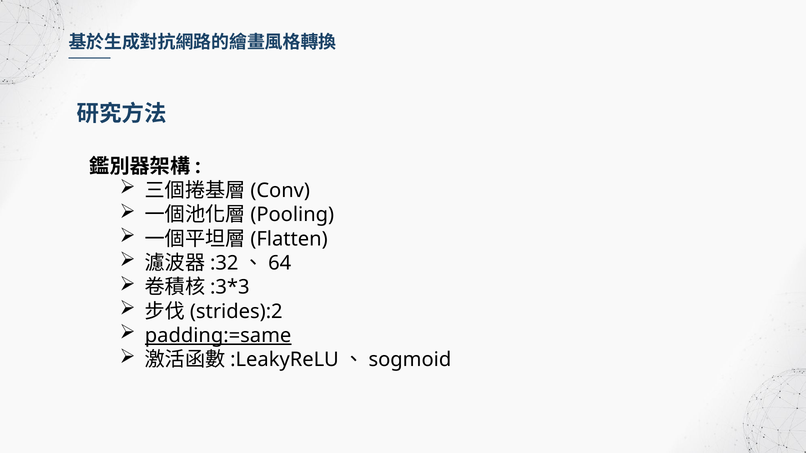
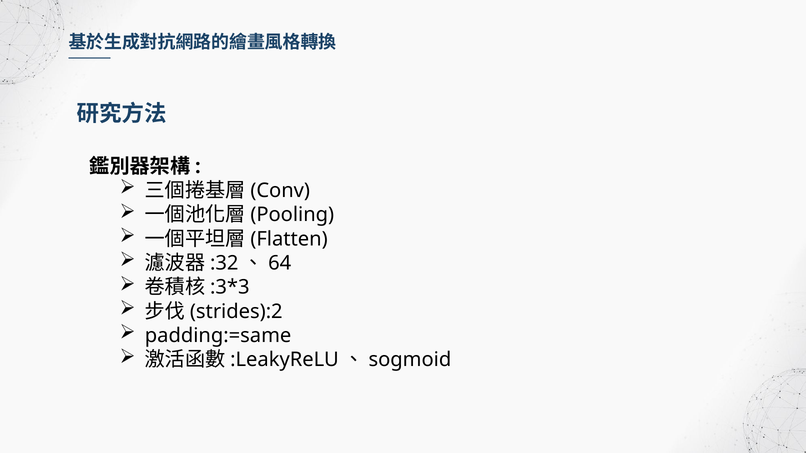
padding:=same underline: present -> none (218, 336)
